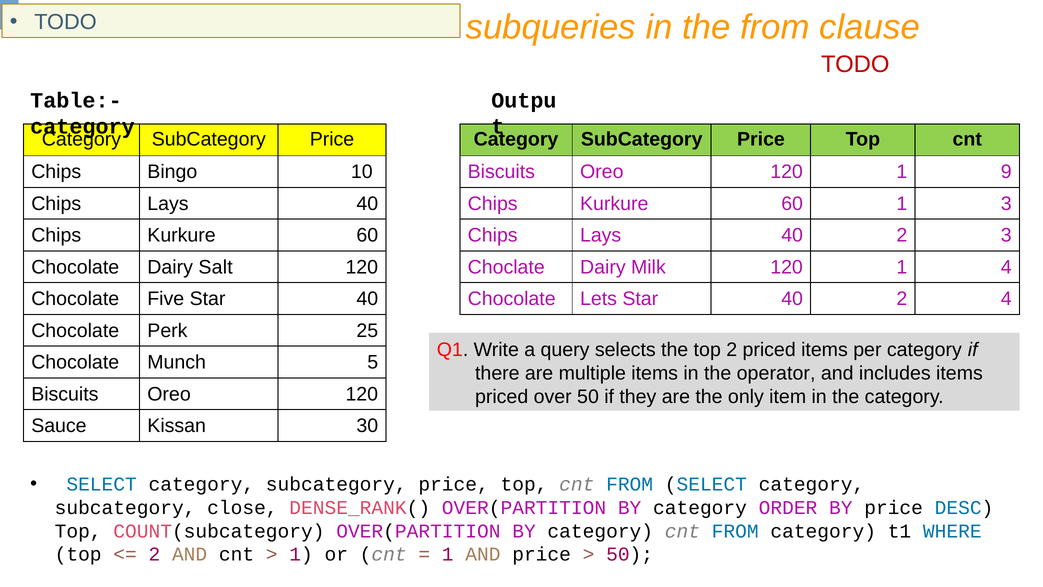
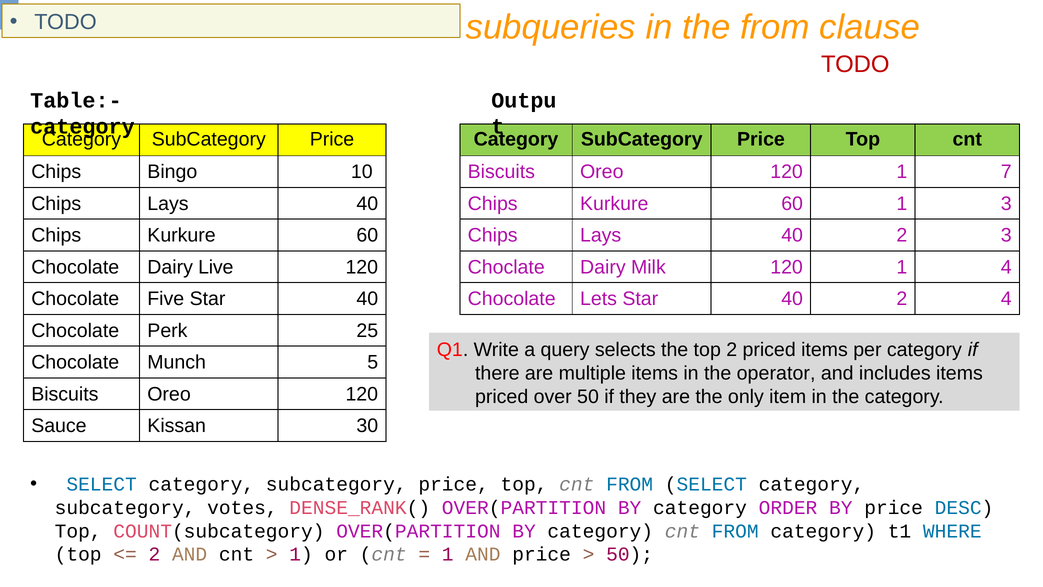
9: 9 -> 7 (1006, 172)
Salt: Salt -> Live (216, 267)
close: close -> votes (242, 507)
